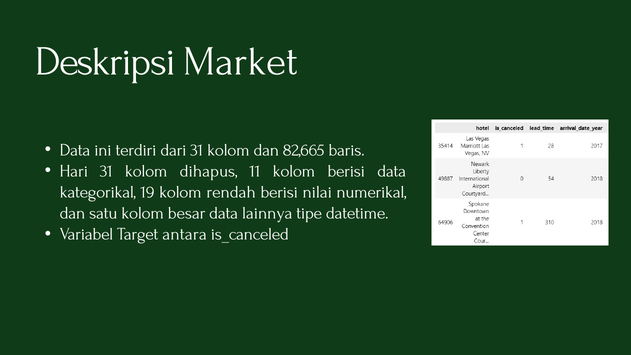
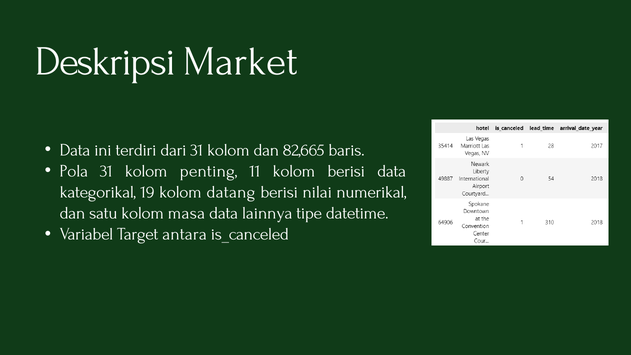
Hari: Hari -> Pola (74, 171)
dihapus: dihapus -> penting (208, 171)
rendah: rendah -> datang (231, 192)
besar: besar -> masa (187, 213)
